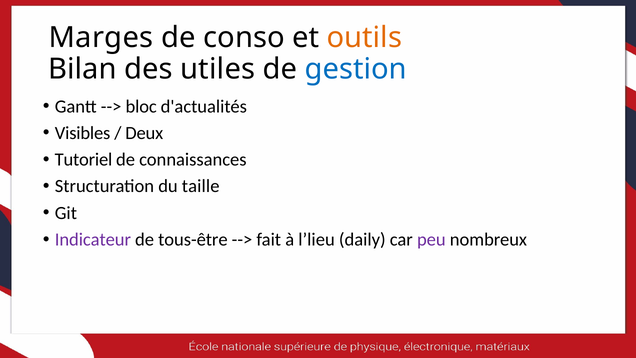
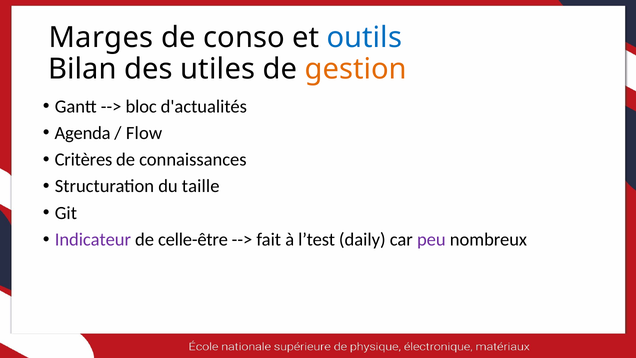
outils colour: orange -> blue (364, 38)
gestion colour: blue -> orange (356, 69)
Visibles: Visibles -> Agenda (83, 133)
Deux: Deux -> Flow (144, 133)
Tutoriel: Tutoriel -> Critères (83, 160)
tous-être: tous-être -> celle-être (193, 239)
l’lieu: l’lieu -> l’test (317, 239)
